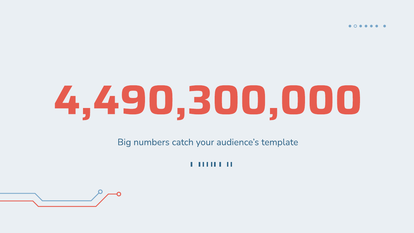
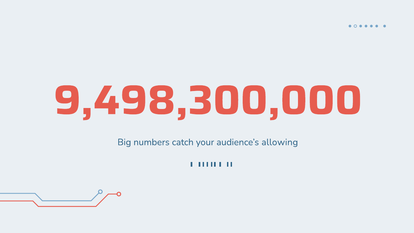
4,490,300,000: 4,490,300,000 -> 9,498,300,000 (208, 100)
template: template -> allowing (280, 142)
